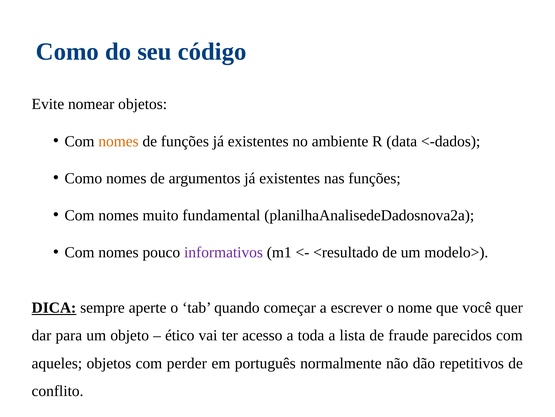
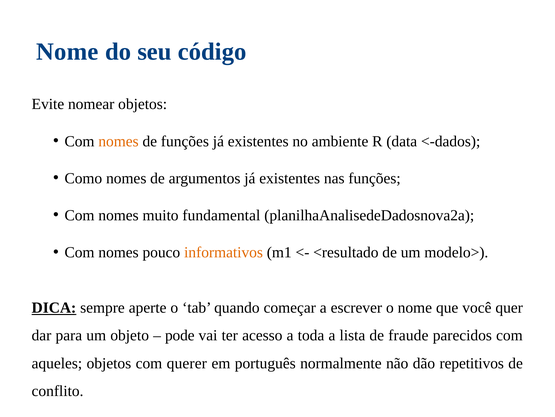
Como: Como -> Nome (67, 51)
informativos colour: purple -> orange (224, 252)
ético: ético -> pode (180, 335)
perder: perder -> querer (187, 363)
